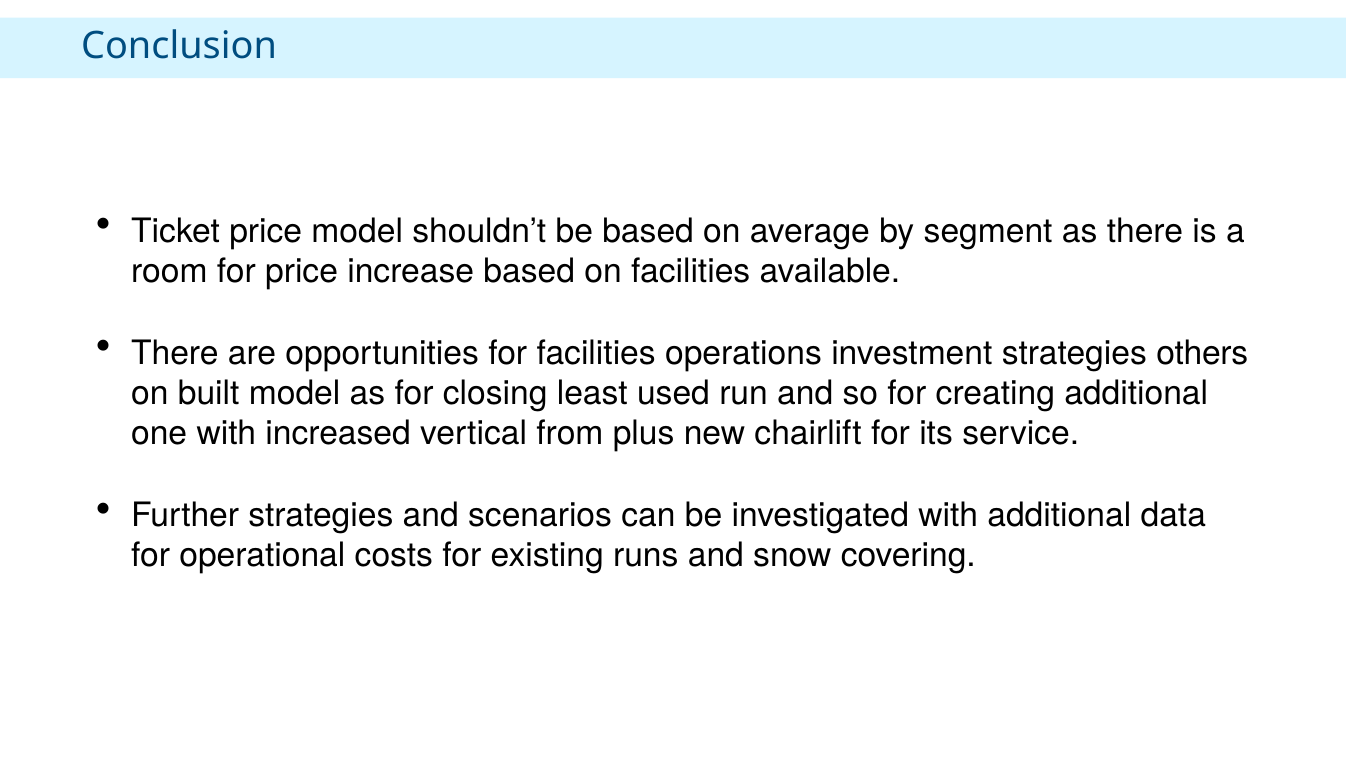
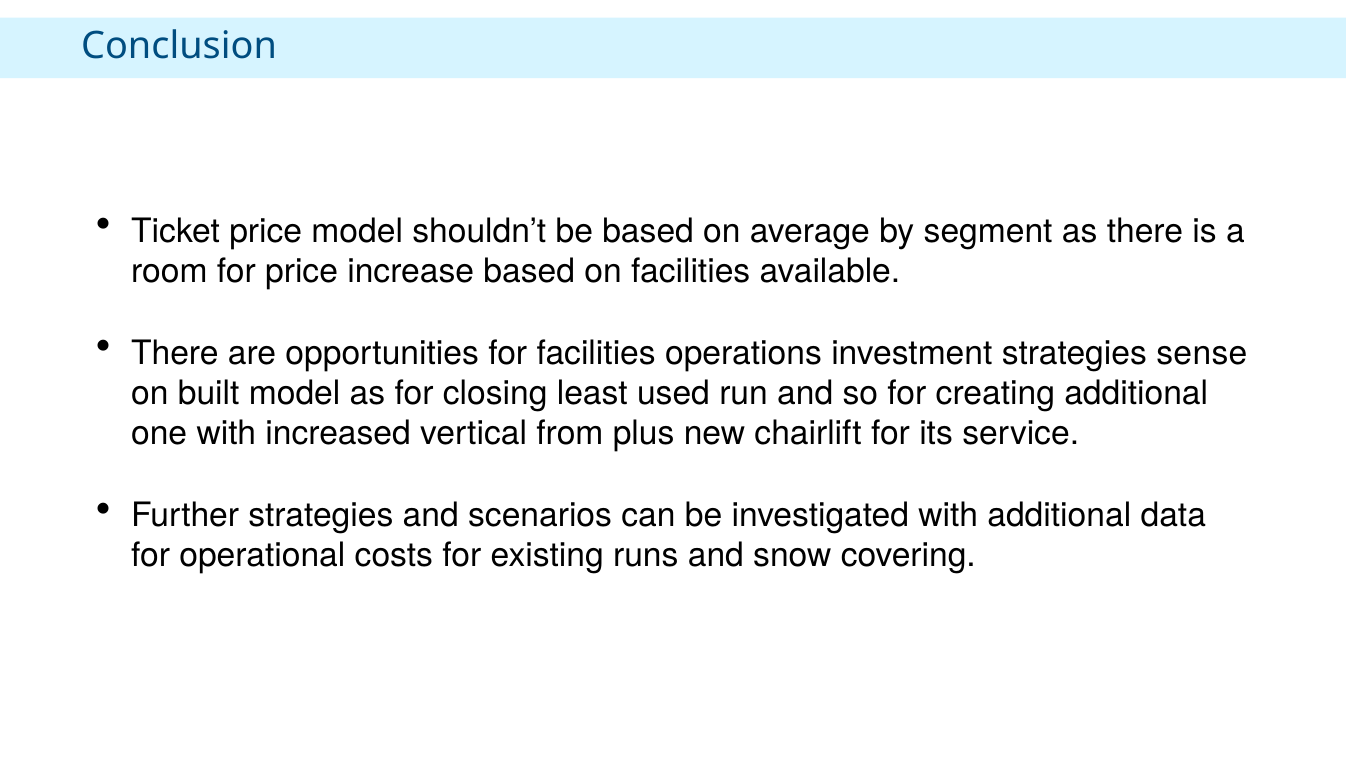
others: others -> sense (1202, 353)
